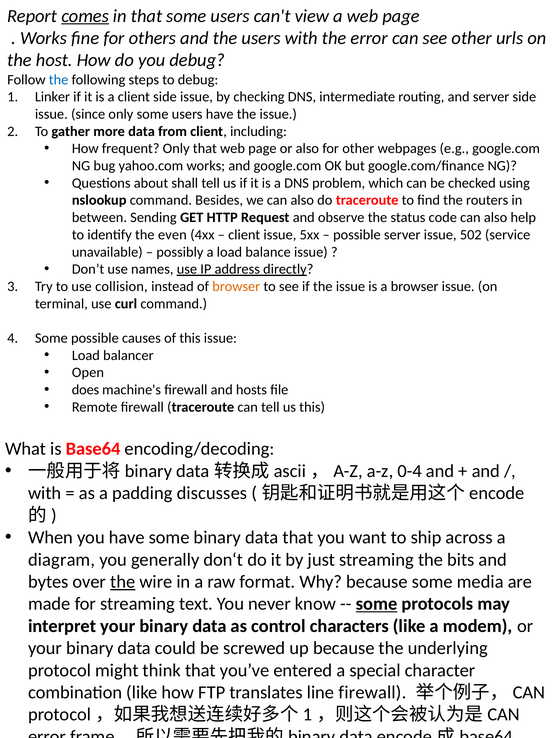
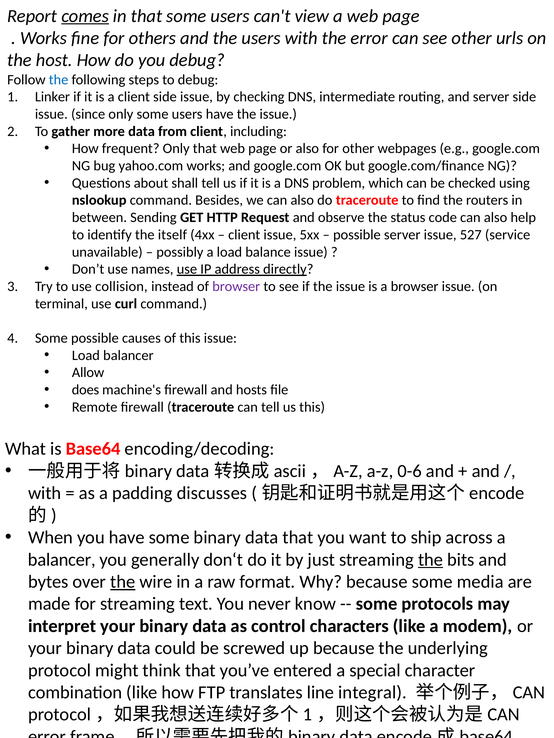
even: even -> itself (172, 235)
502: 502 -> 527 (471, 235)
browser colour: orange -> purple (236, 287)
Open: Open -> Allow (88, 373)
0-4: 0-4 -> 0-6 (410, 471)
diagram: diagram -> balancer (62, 560)
the underline: none -> present (431, 560)
some underline: present -> none (377, 604)
line firewall: firewall -> integral (373, 693)
